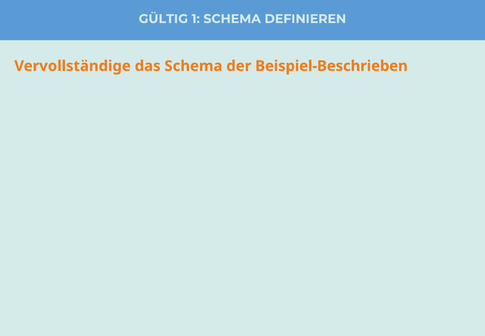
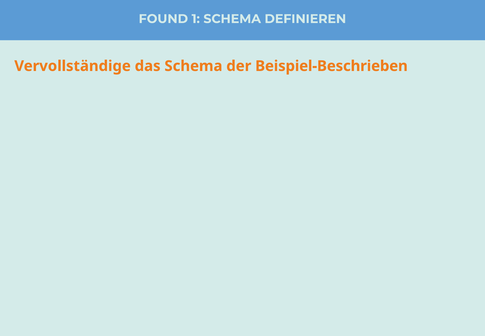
GÜLTIG: GÜLTIG -> FOUND (163, 19)
